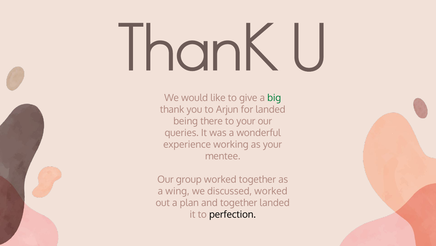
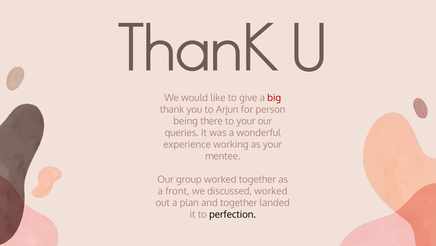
big colour: green -> red (274, 98)
for landed: landed -> person (270, 109)
wing: wing -> front (177, 191)
